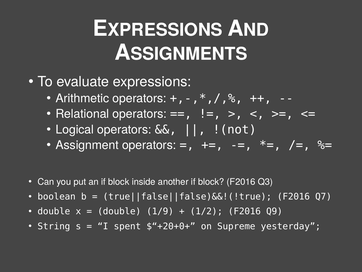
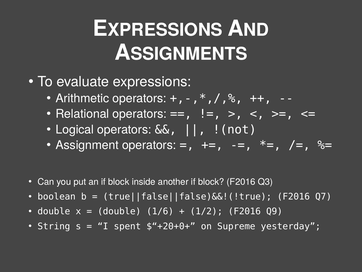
1/9: 1/9 -> 1/6 (160, 211)
